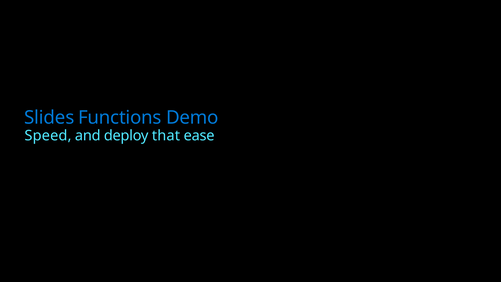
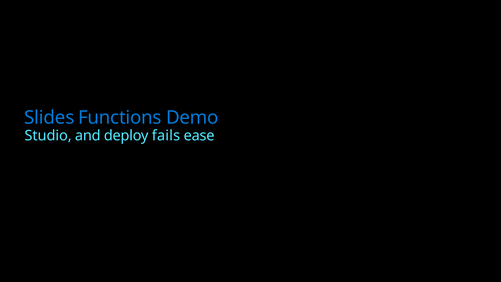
Speed: Speed -> Studio (48, 136)
that: that -> fails (166, 136)
